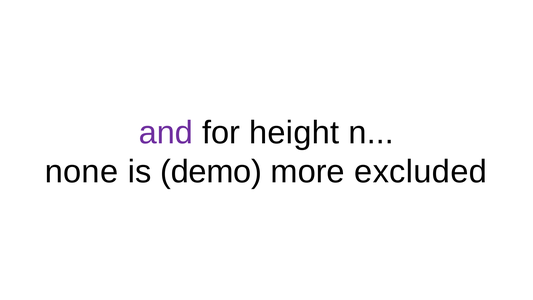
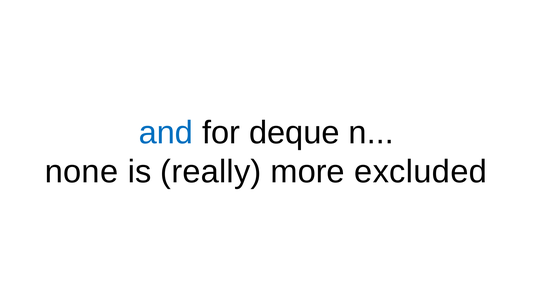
and colour: purple -> blue (166, 133)
height: height -> deque (294, 133)
demo: demo -> really (211, 172)
